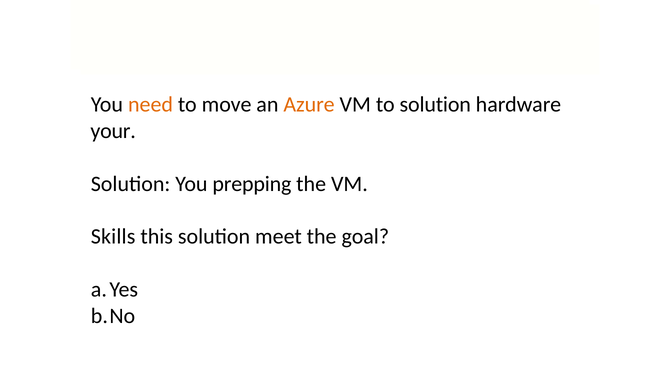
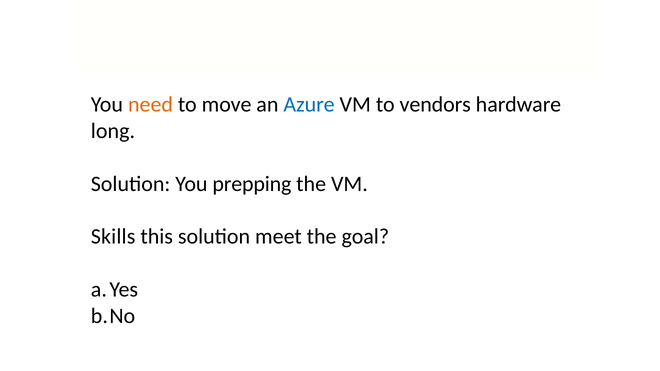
Azure colour: orange -> blue (309, 105)
to solution: solution -> vendors (435, 105)
your: your -> long (113, 131)
